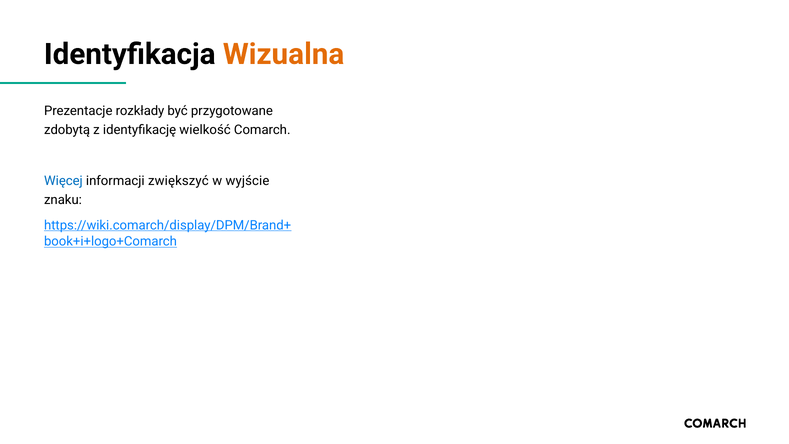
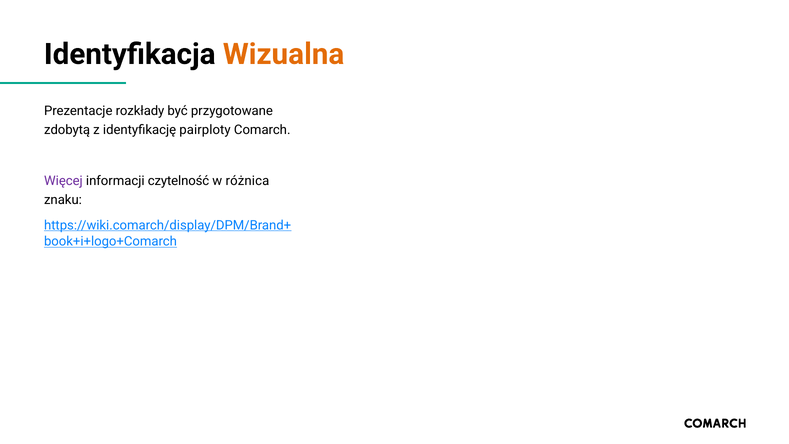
wielkość: wielkość -> pairploty (205, 130)
Więcej colour: blue -> purple (63, 181)
zwiększyć: zwiększyć -> czytelność (178, 181)
wyjście: wyjście -> różnica (247, 181)
